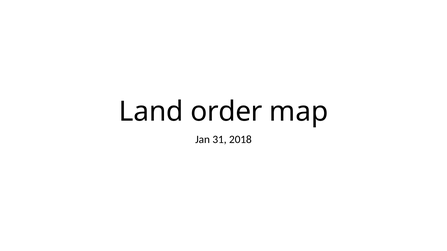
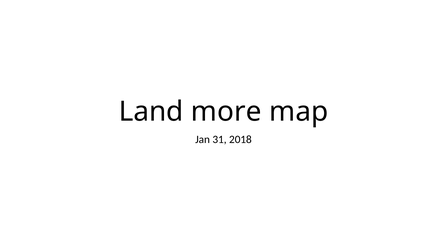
order: order -> more (226, 112)
